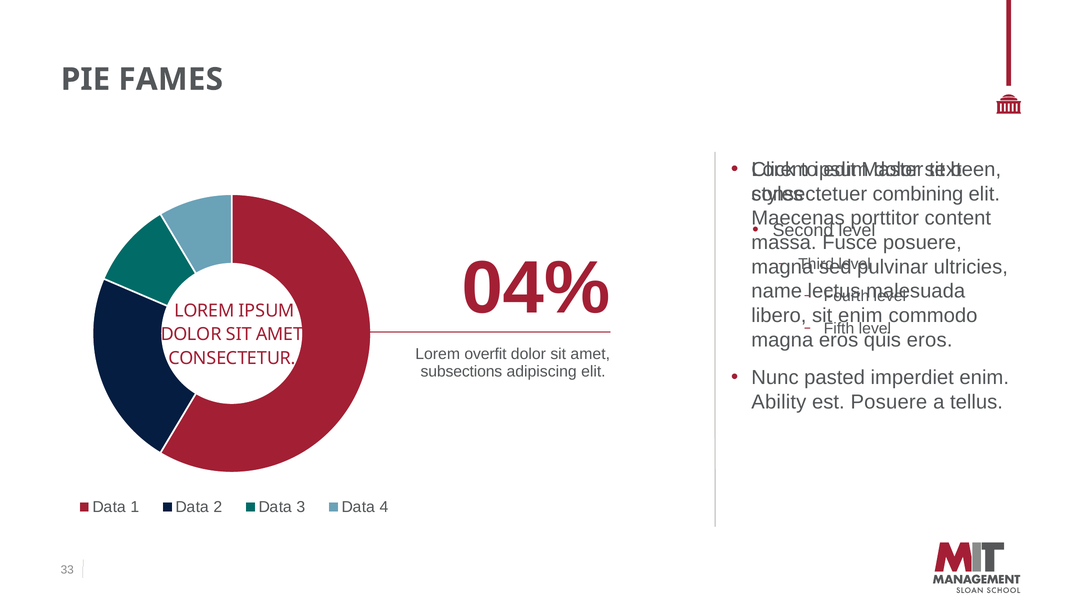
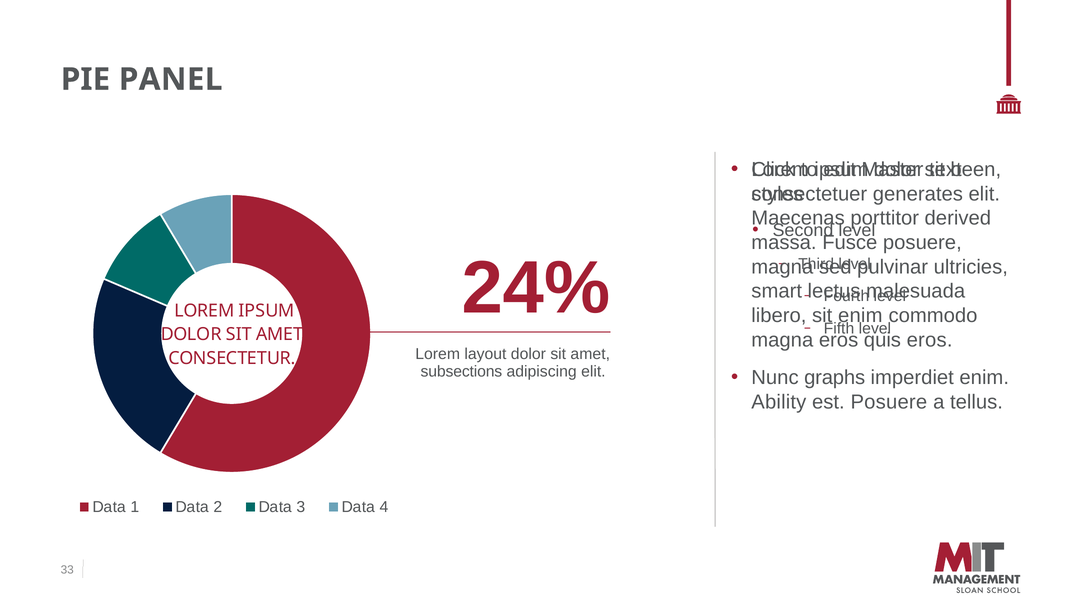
FAMES: FAMES -> PANEL (171, 79)
combining: combining -> generates (918, 194)
content: content -> derived (958, 218)
04%: 04% -> 24% (536, 288)
name: name -> smart (777, 291)
overfit: overfit -> layout (485, 354)
pasted: pasted -> graphs (835, 378)
